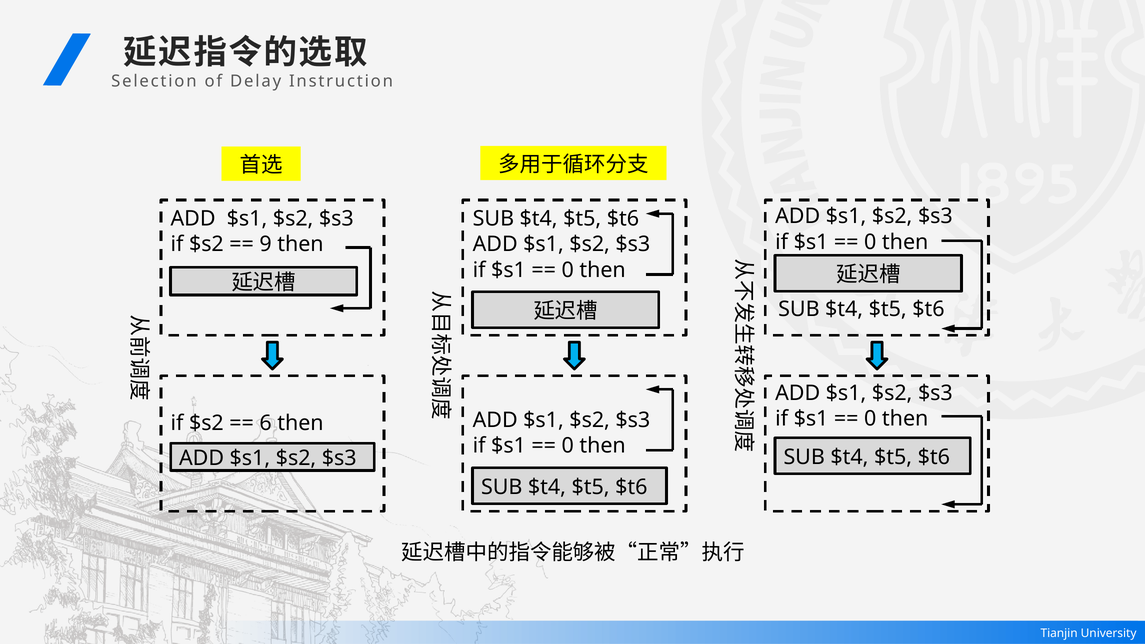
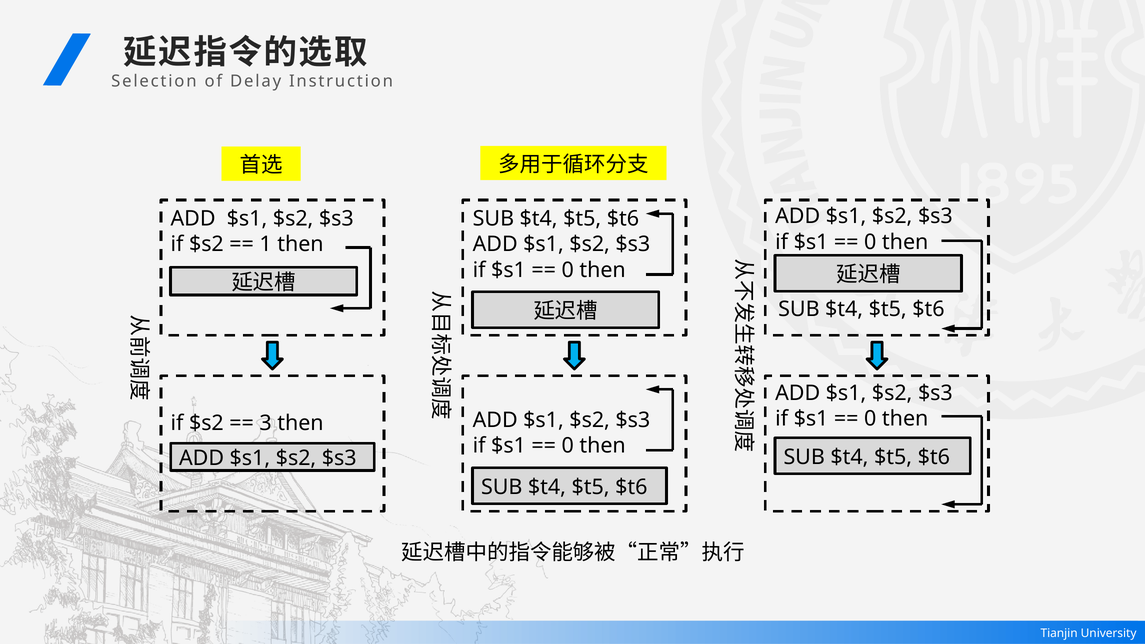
9: 9 -> 1 (266, 244)
6: 6 -> 3 (266, 423)
